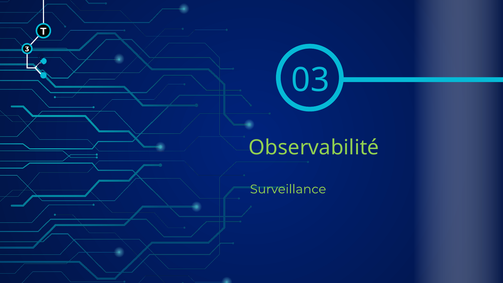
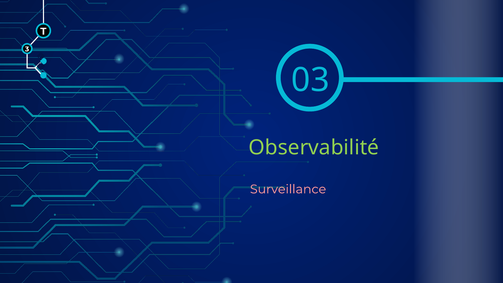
Surveillance colour: light green -> pink (288, 189)
